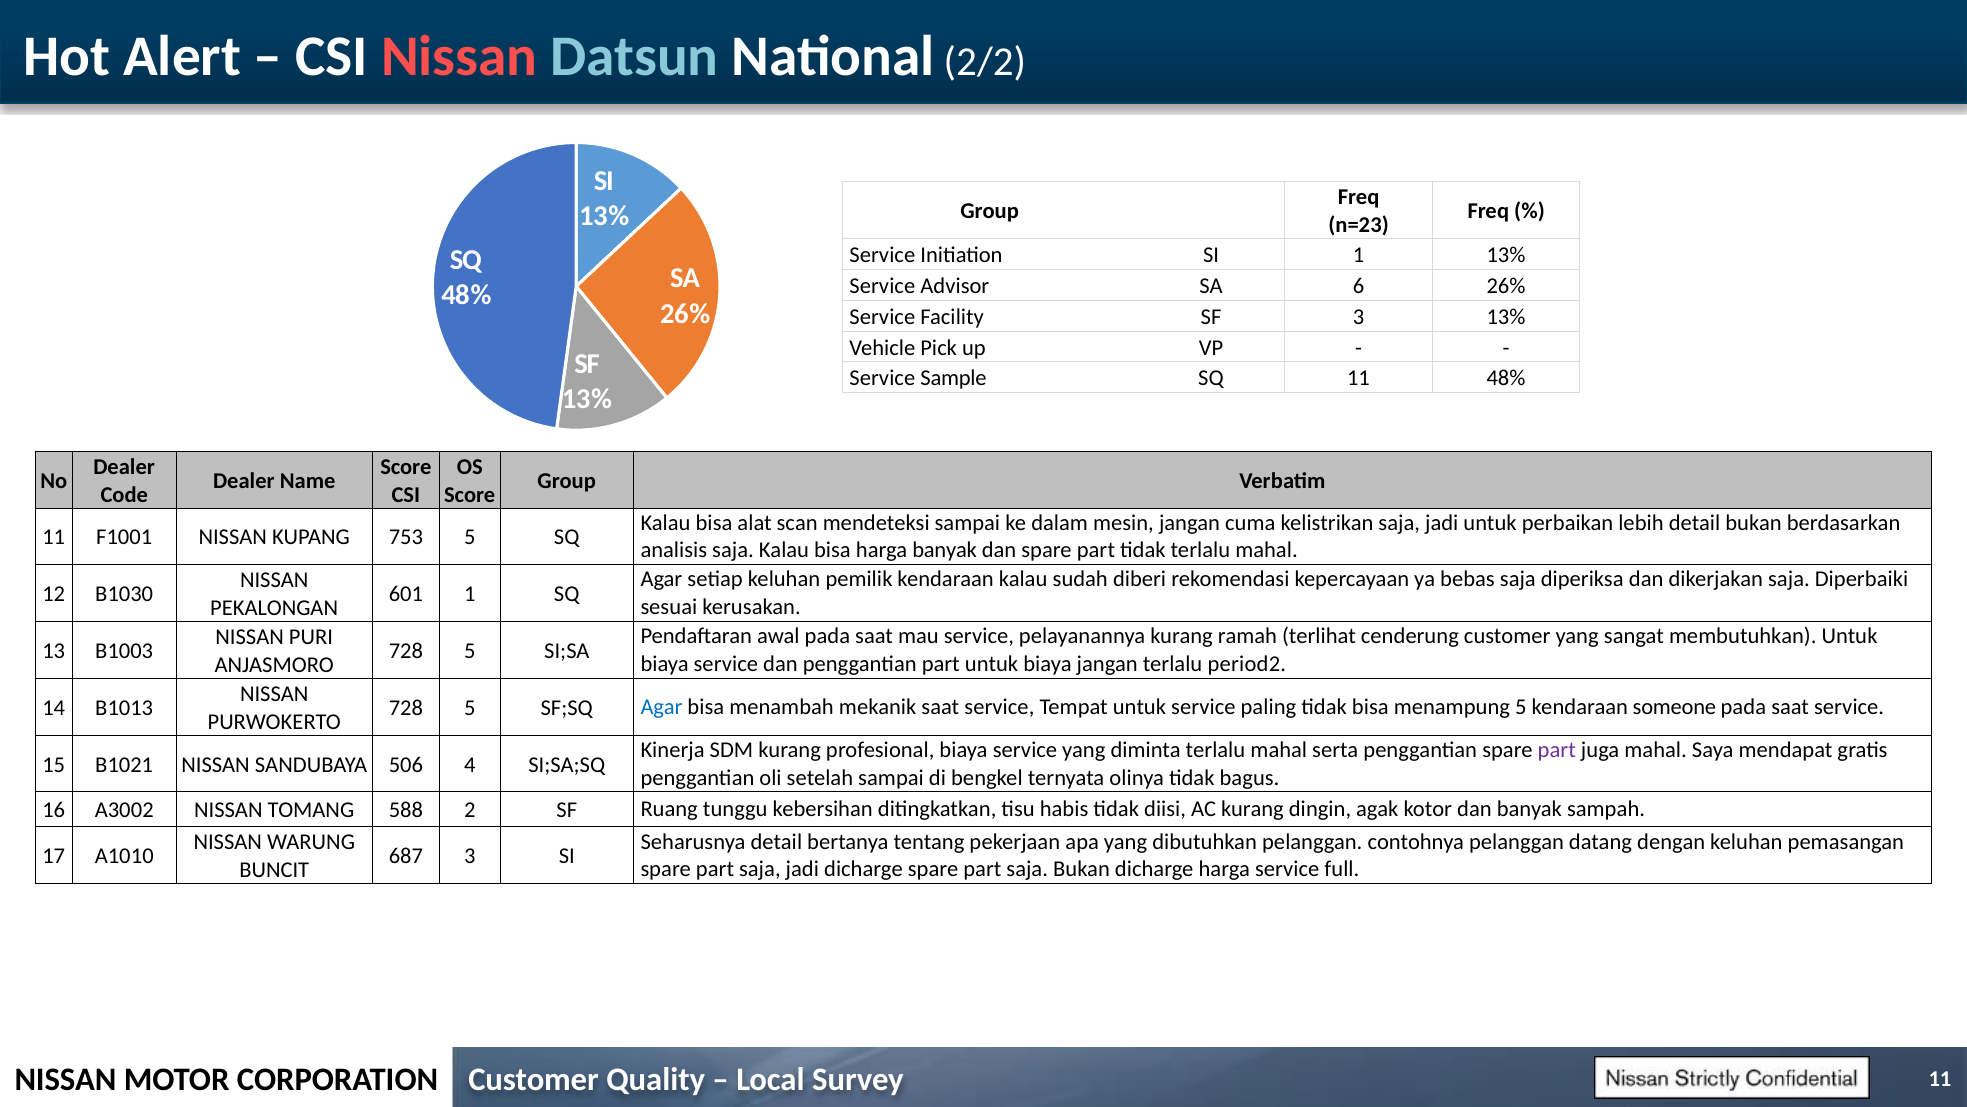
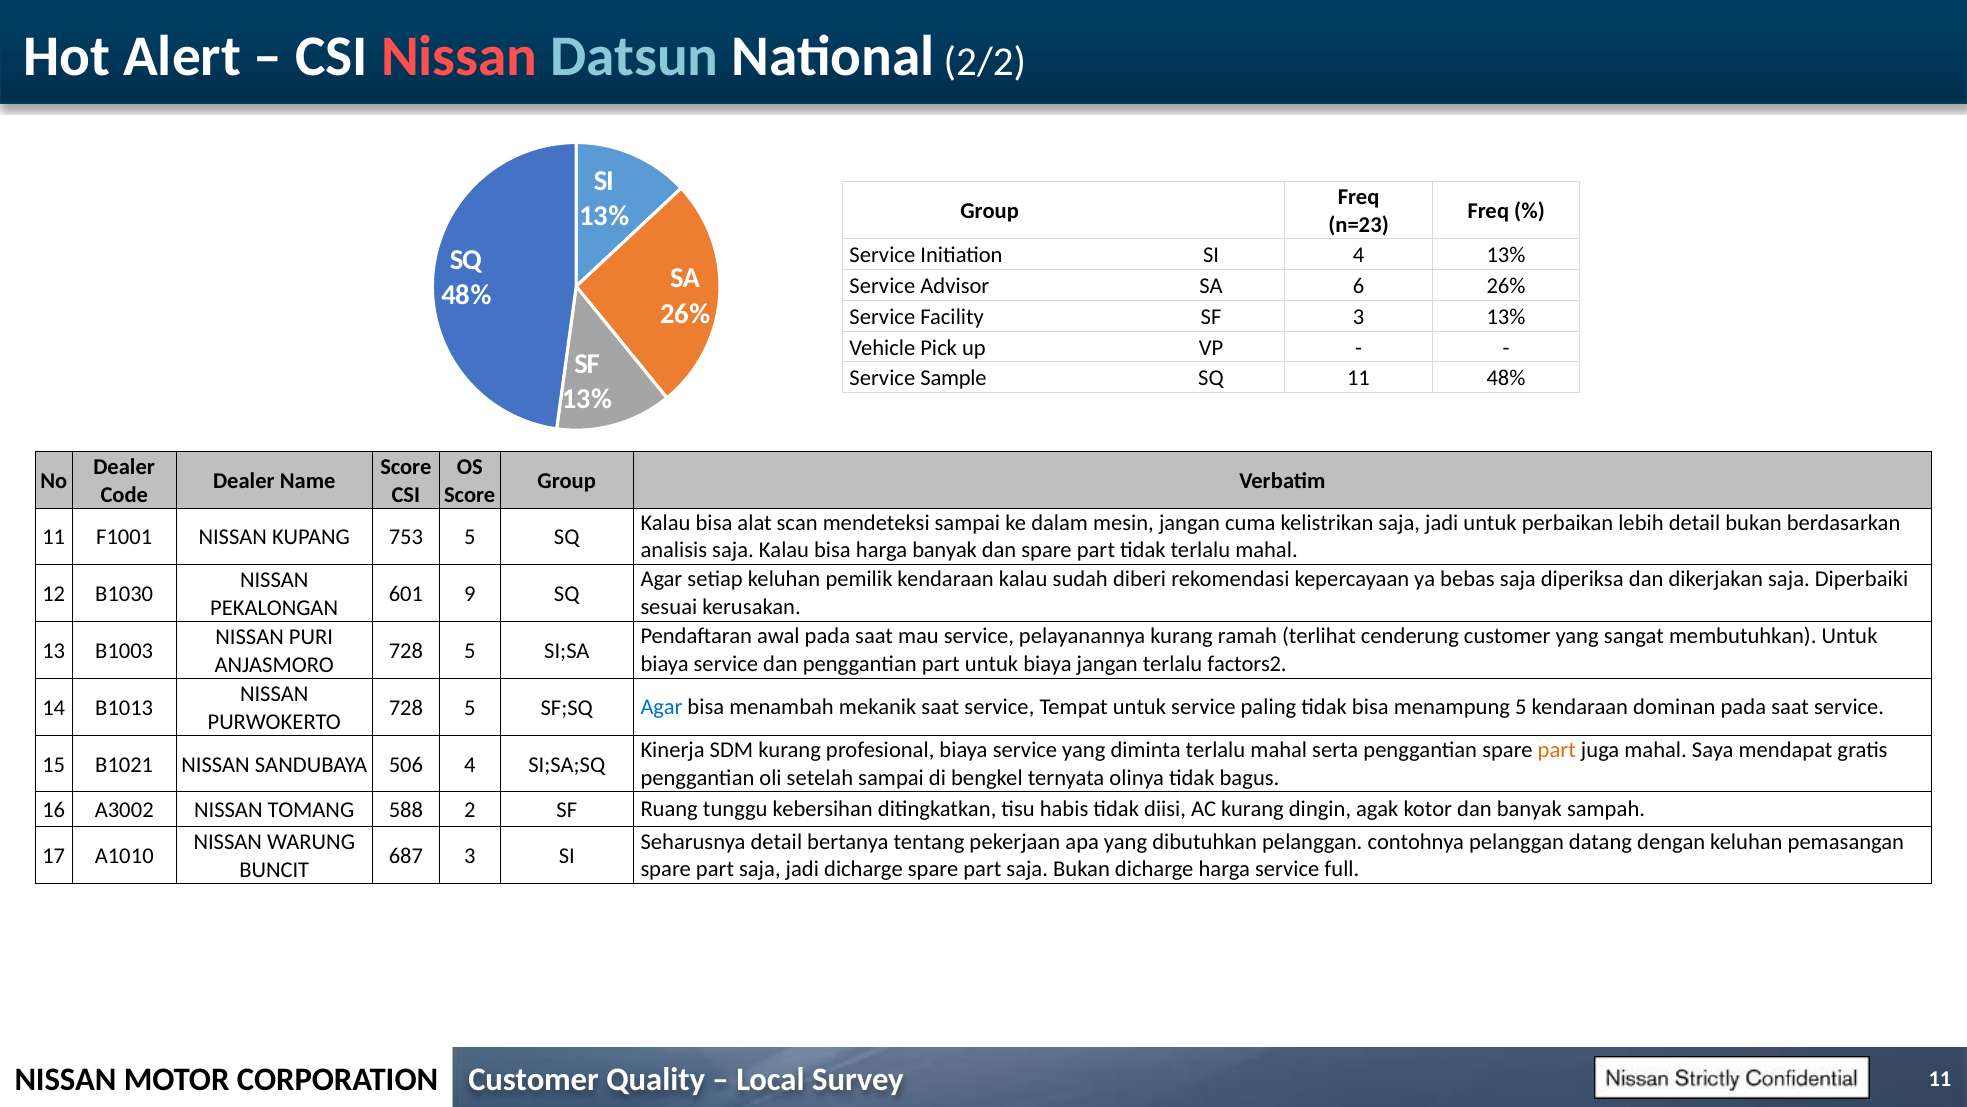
SI 1: 1 -> 4 (1359, 255)
601 1: 1 -> 9 (470, 594)
period2: period2 -> factors2 (1247, 664)
someone: someone -> dominan (1674, 707)
part colour: purple -> orange (1557, 750)
